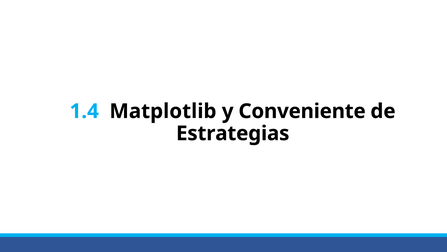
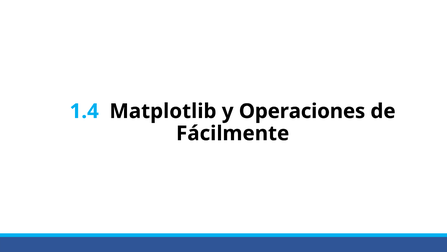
Conveniente: Conveniente -> Operaciones (302, 111)
Estrategias: Estrategias -> Fácilmente (233, 133)
